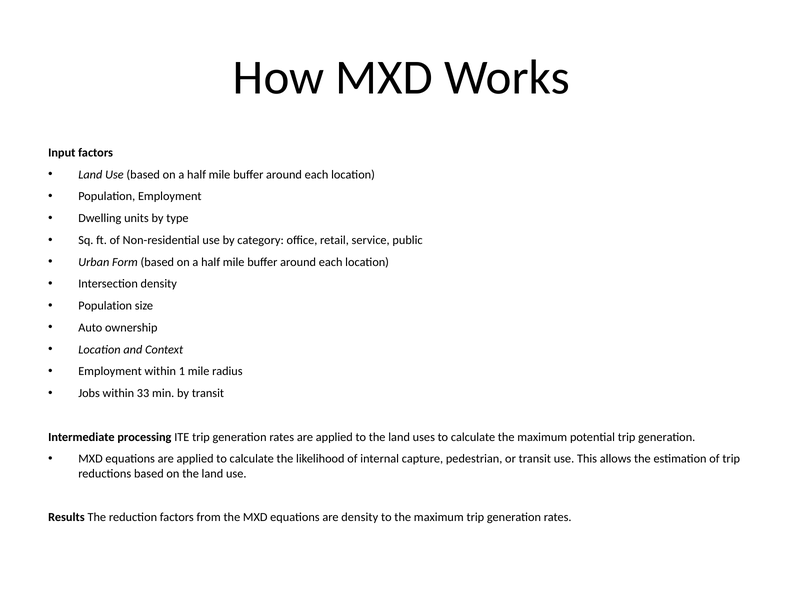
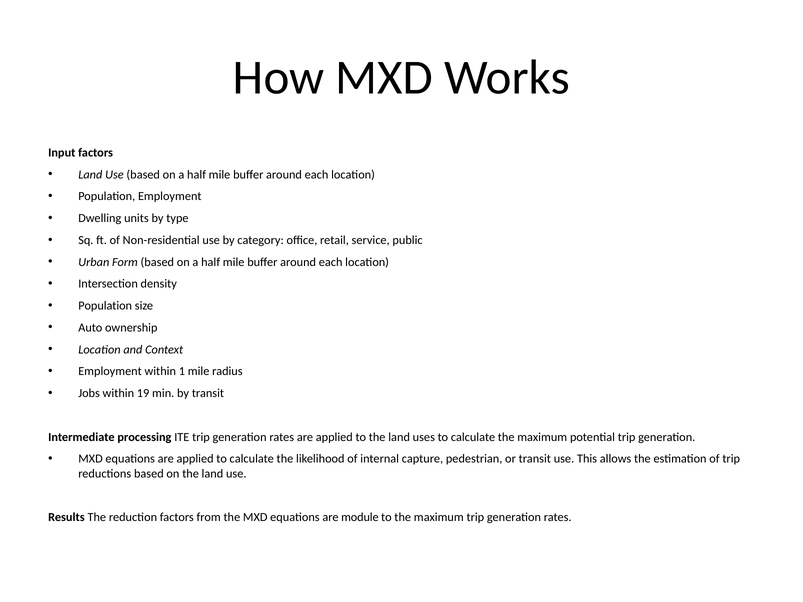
33: 33 -> 19 (143, 393)
are density: density -> module (360, 518)
